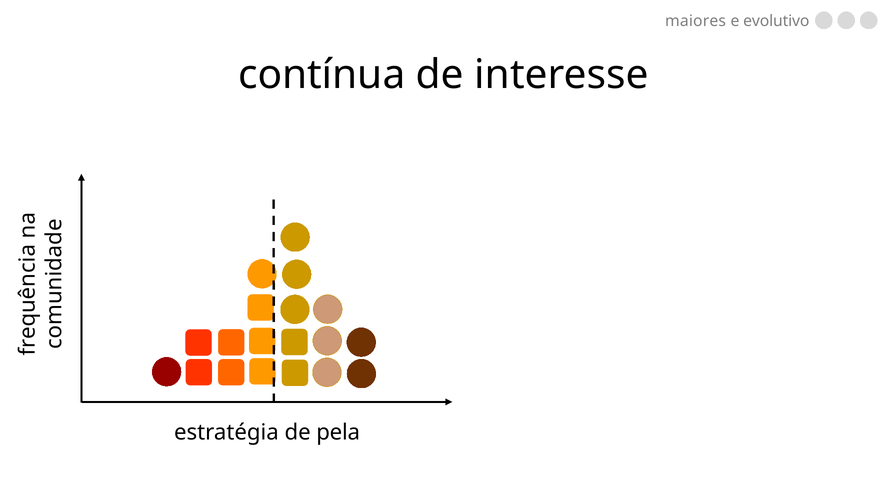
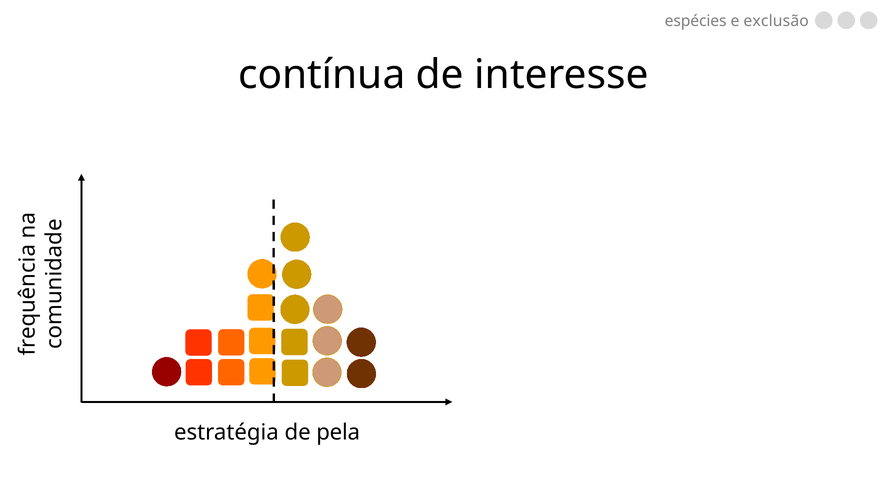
maiores: maiores -> espécies (696, 21)
evolutivo: evolutivo -> exclusão (776, 21)
